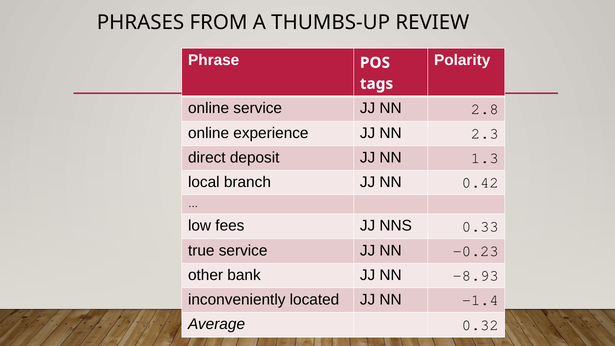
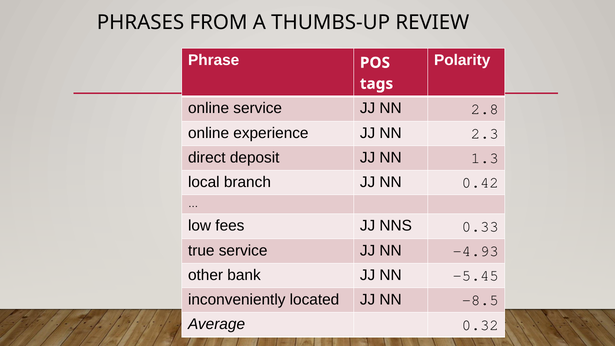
-0.23: -0.23 -> -4.93 (476, 251)
-8.93: -8.93 -> -5.45 (476, 276)
-1.4: -1.4 -> -8.5 (480, 300)
